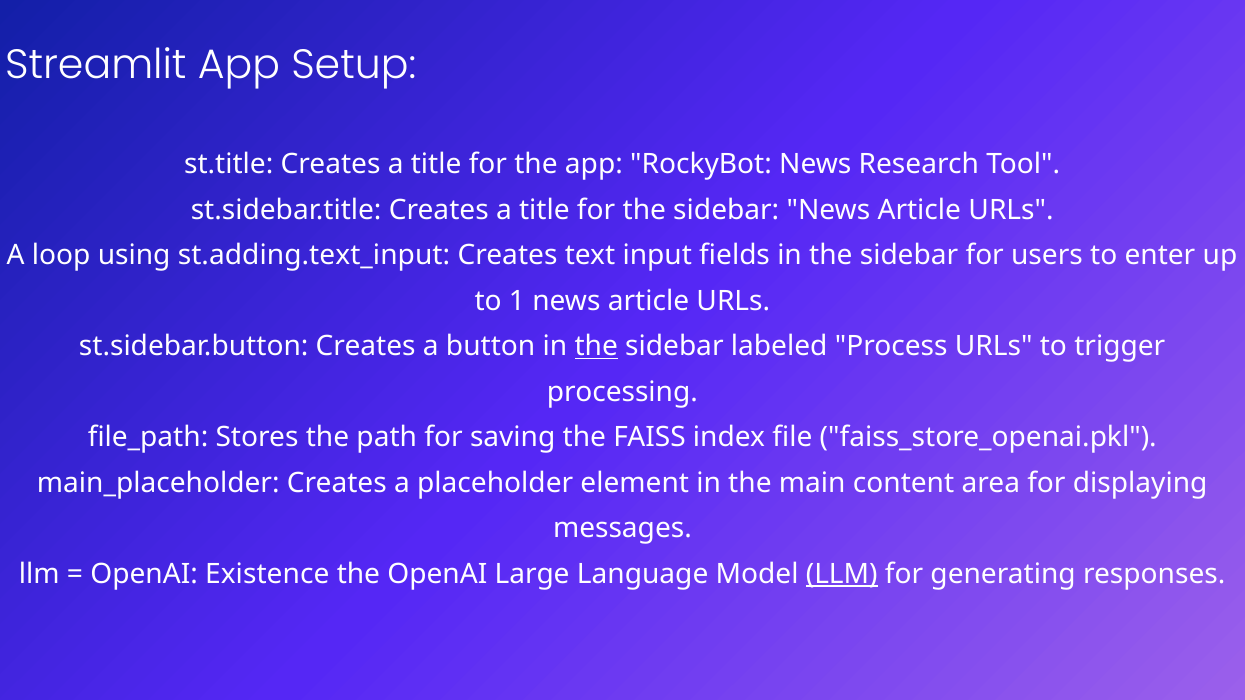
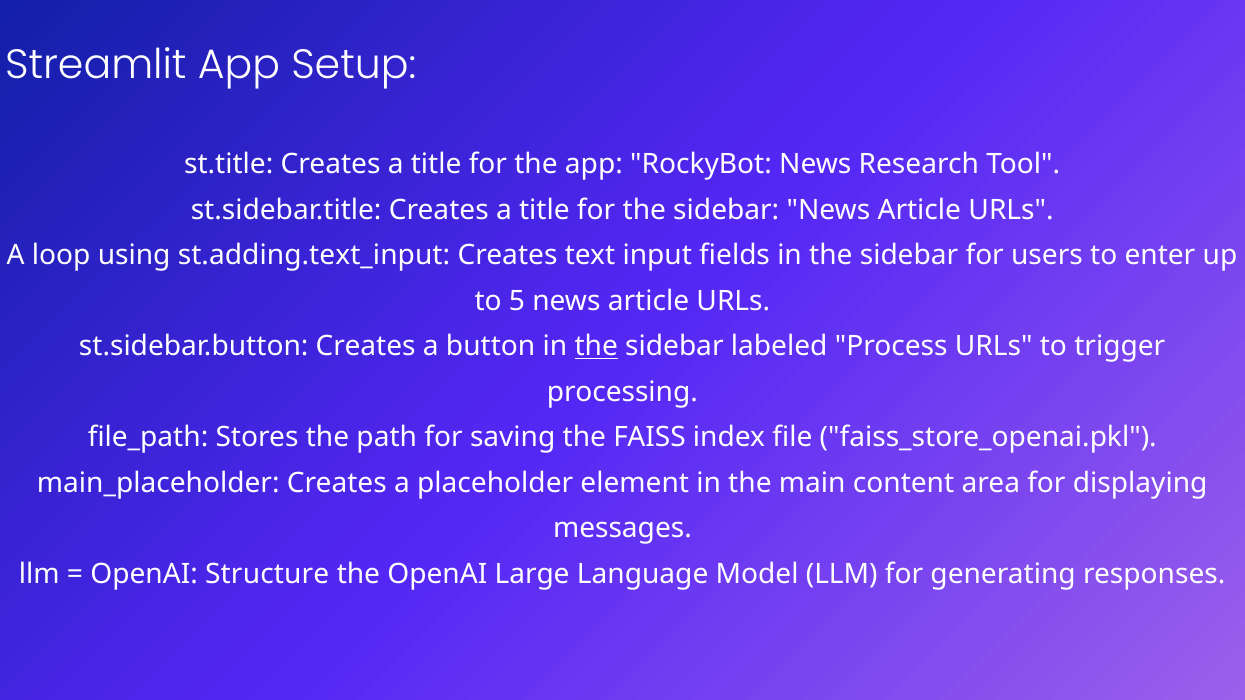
1: 1 -> 5 (517, 301)
Existence: Existence -> Structure (267, 574)
LLM underline: present -> none (842, 574)
